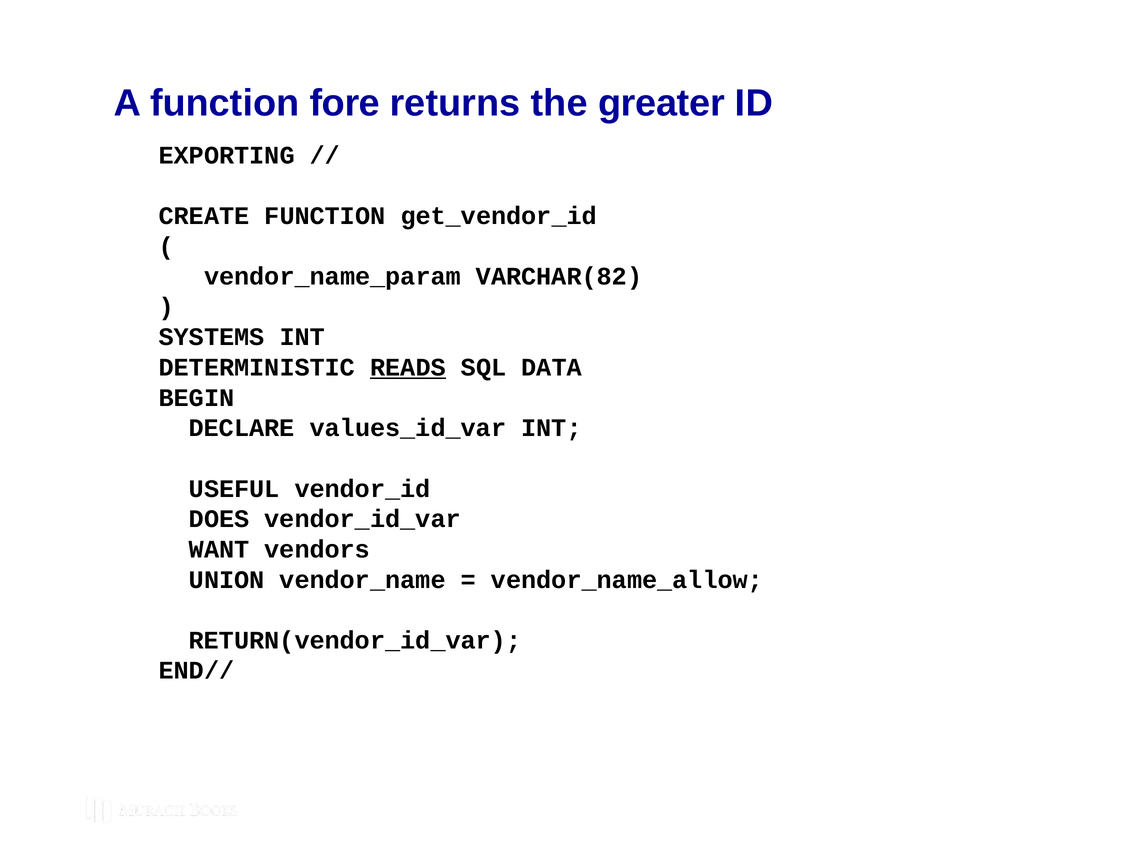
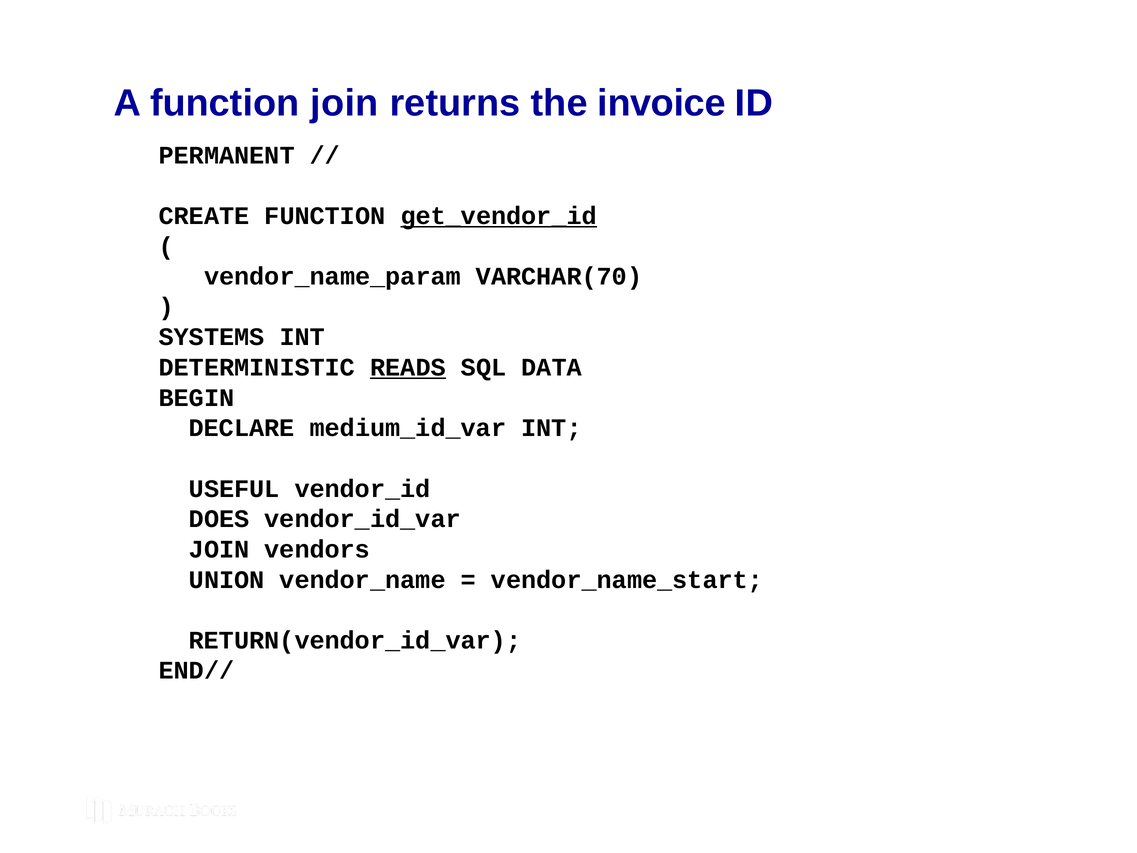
function fore: fore -> join (344, 103)
greater: greater -> invoice (662, 103)
EXPORTING: EXPORTING -> PERMANENT (227, 155)
get_vendor_id underline: none -> present (499, 216)
VARCHAR(82: VARCHAR(82 -> VARCHAR(70 (559, 276)
values_id_var: values_id_var -> medium_id_var (408, 428)
WANT: WANT -> JOIN (219, 549)
vendor_name_allow: vendor_name_allow -> vendor_name_start (627, 580)
